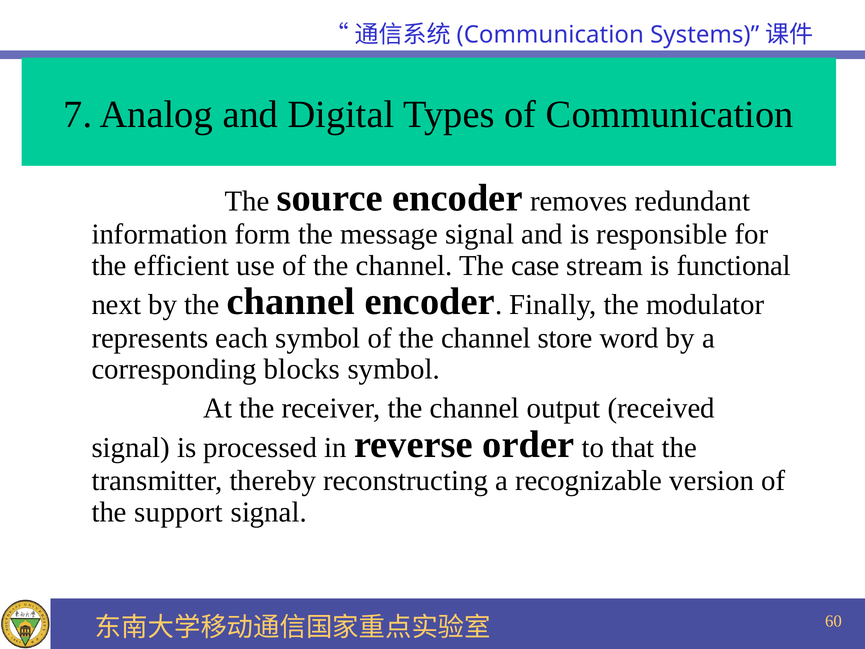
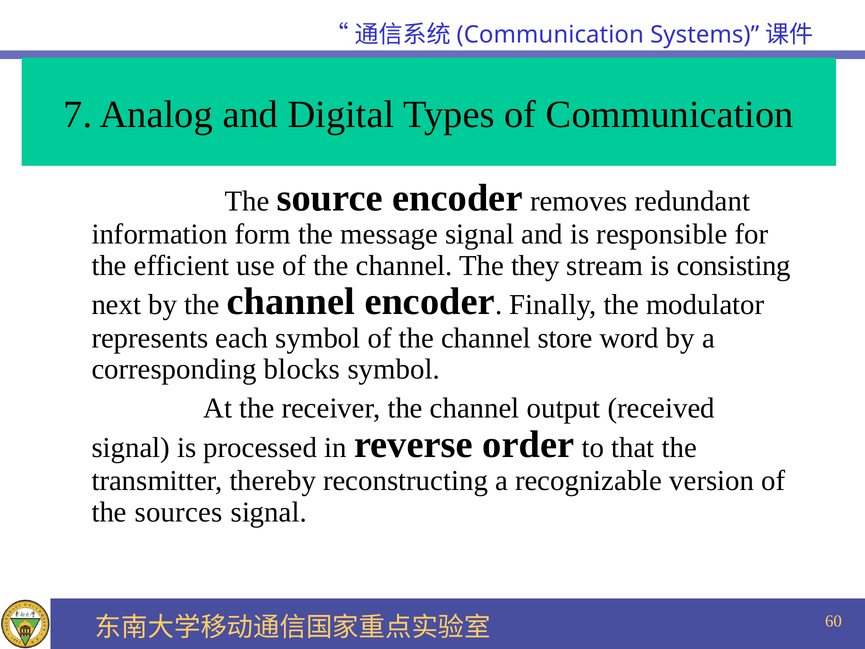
case: case -> they (535, 265)
functional: functional -> consisting (734, 265)
support: support -> sources (179, 512)
